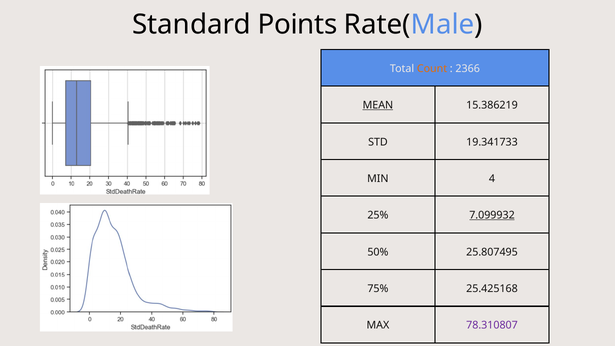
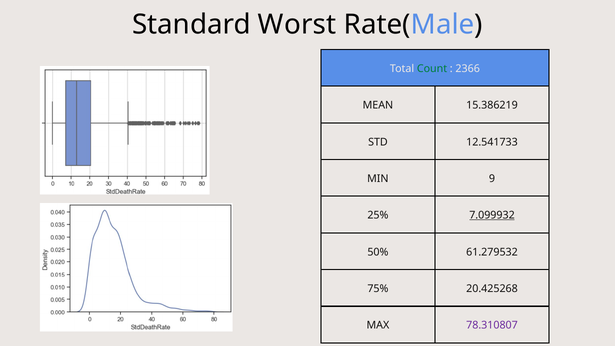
Points: Points -> Worst (297, 25)
Count colour: orange -> green (432, 69)
MEAN underline: present -> none (378, 105)
19.341733: 19.341733 -> 12.541733 (492, 142)
4: 4 -> 9 (492, 179)
25.807495: 25.807495 -> 61.279532 (492, 252)
25.425168: 25.425168 -> 20.425268 (492, 289)
